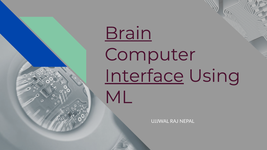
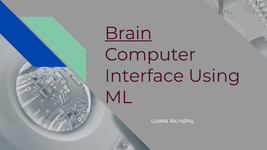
Interface underline: present -> none (144, 76)
